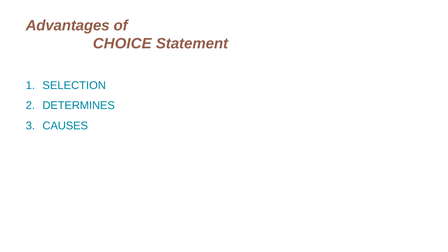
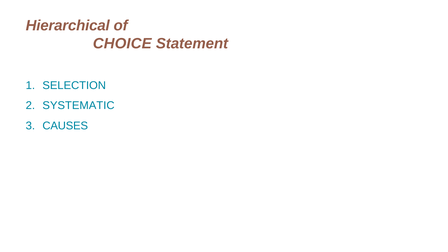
Advantages: Advantages -> Hierarchical (68, 26)
DETERMINES: DETERMINES -> SYSTEMATIC (79, 106)
